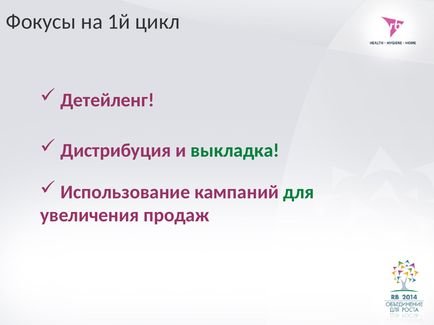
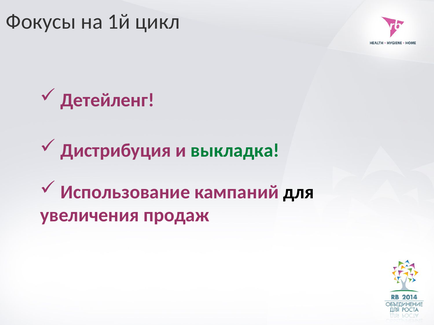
для colour: green -> black (299, 192)
